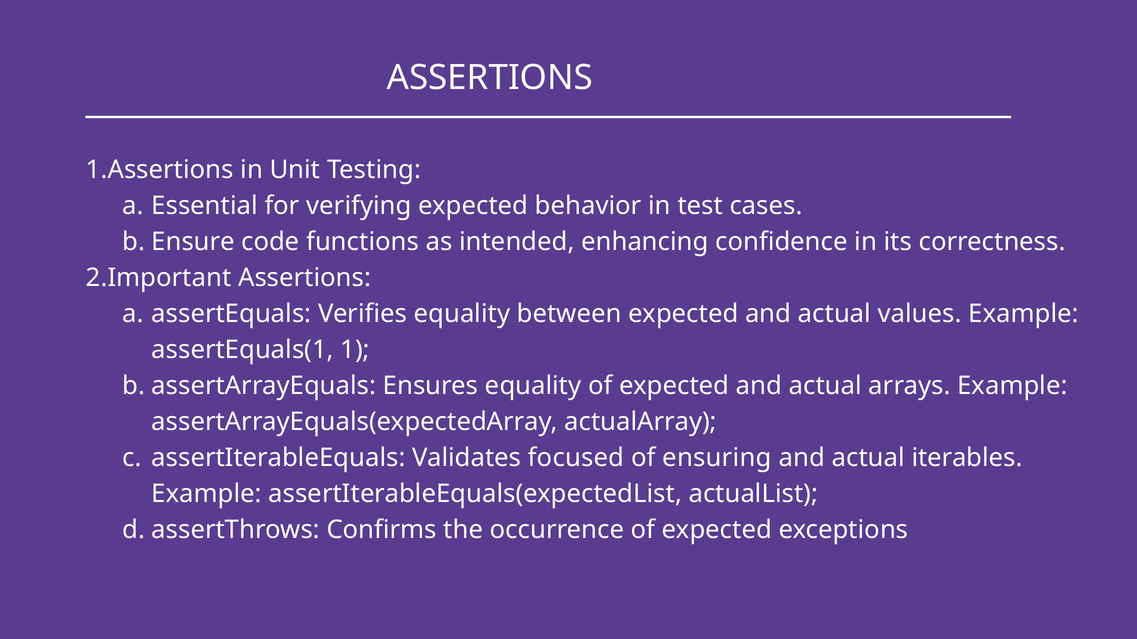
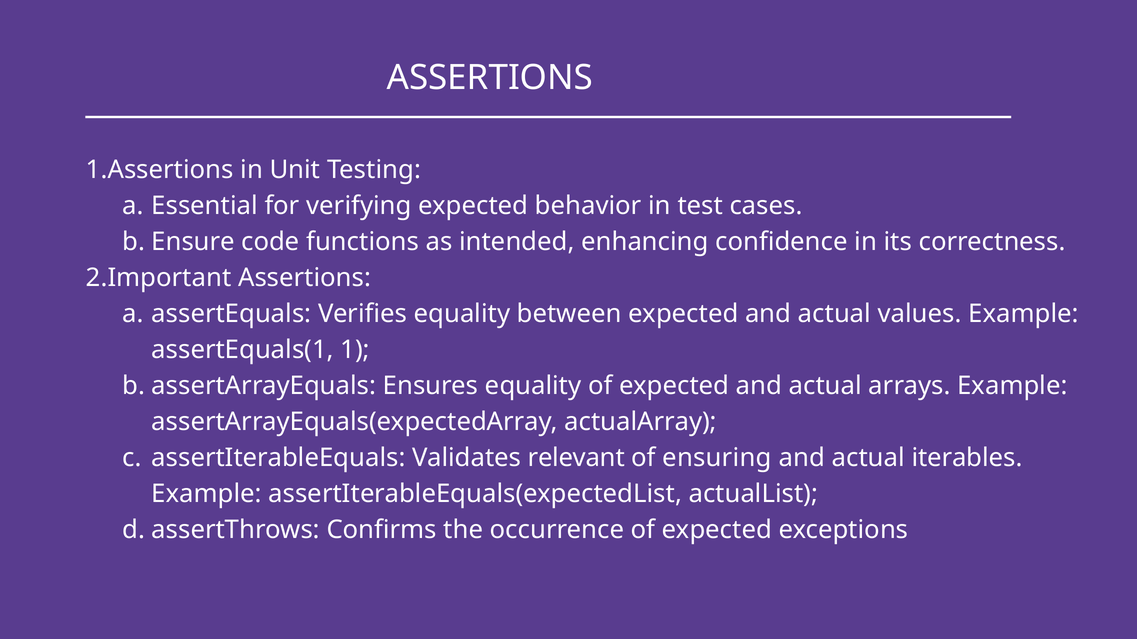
focused: focused -> relevant (576, 458)
